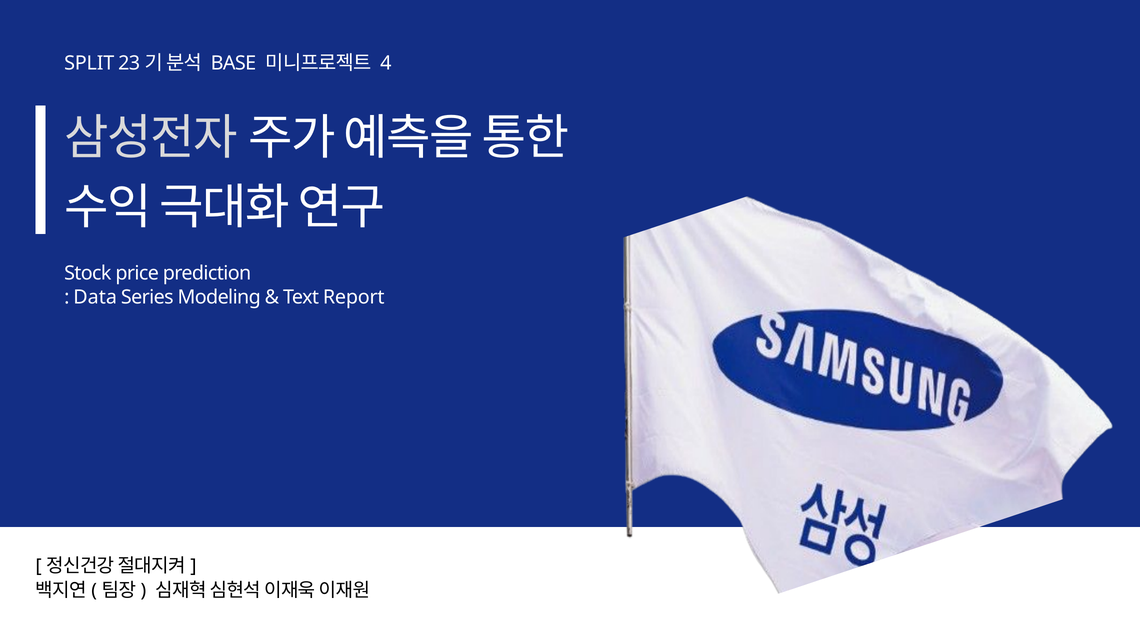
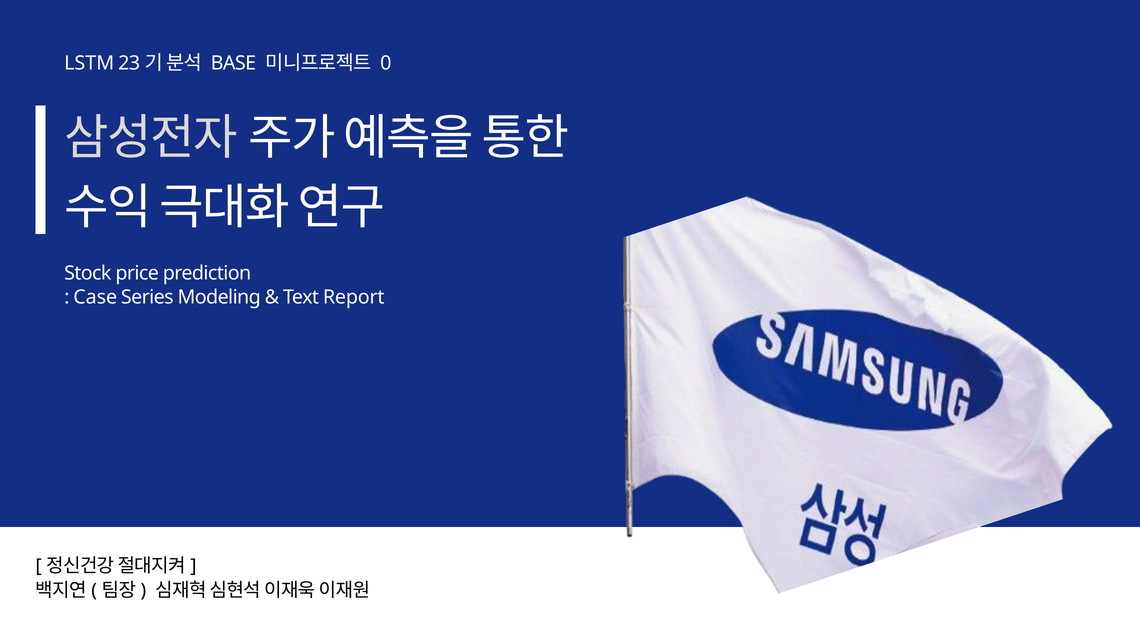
SPLIT: SPLIT -> LSTM (89, 63)
4: 4 -> 0 (386, 63)
Data: Data -> Case (95, 297)
